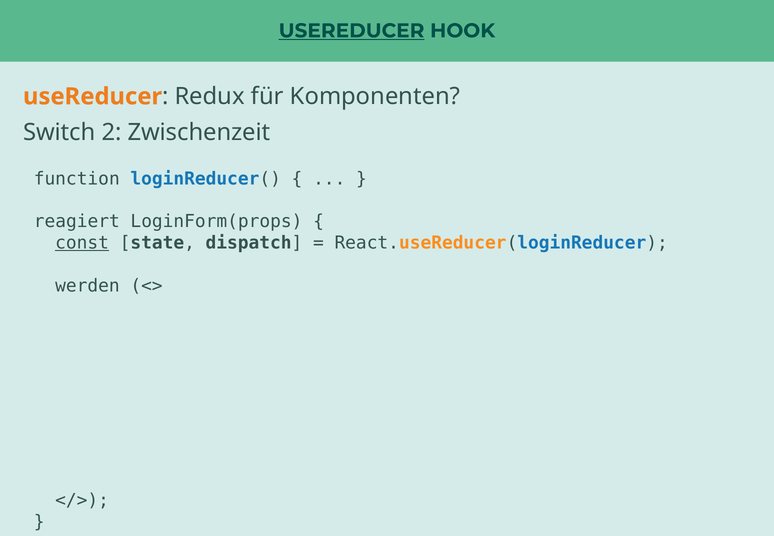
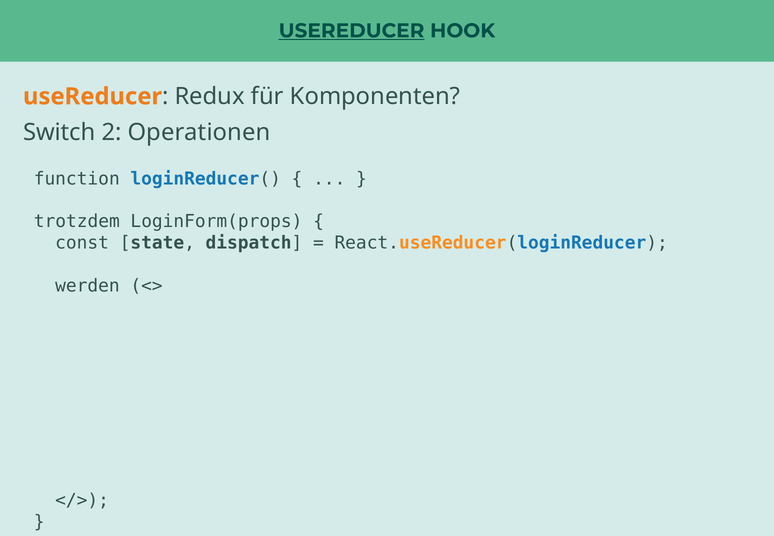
Zwischenzeit: Zwischenzeit -> Operationen (199, 132)
reagiert: reagiert -> trotzdem (77, 221)
const underline: present -> none (82, 243)
